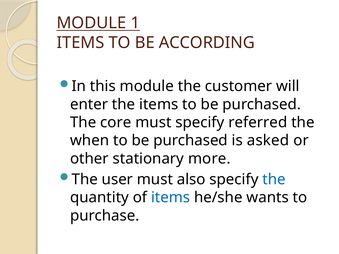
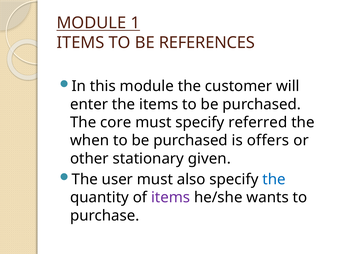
ACCORDING: ACCORDING -> REFERENCES (207, 43)
asked: asked -> offers (268, 141)
more: more -> given (209, 159)
items colour: blue -> purple (171, 198)
